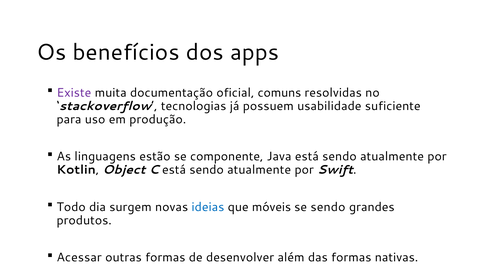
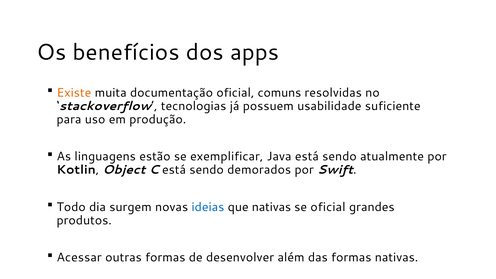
Existe colour: purple -> orange (74, 93)
componente: componente -> exemplificar (227, 156)
C está sendo atualmente: atualmente -> demorados (259, 170)
que móveis: móveis -> nativas (271, 207)
se sendo: sendo -> oficial (328, 207)
